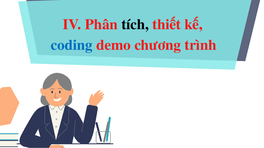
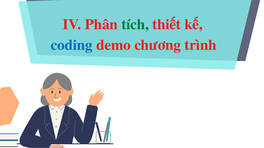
tích colour: black -> green (135, 25)
